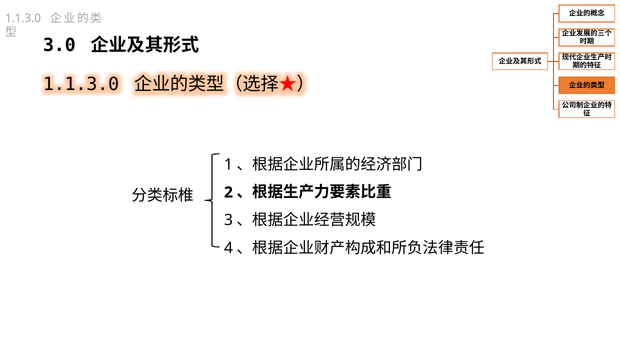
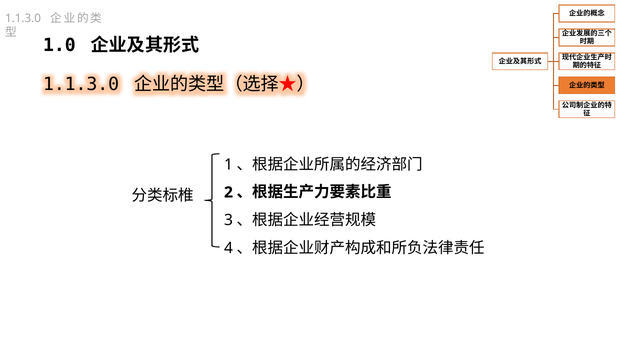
3.0: 3.0 -> 1.0 (59, 45)
